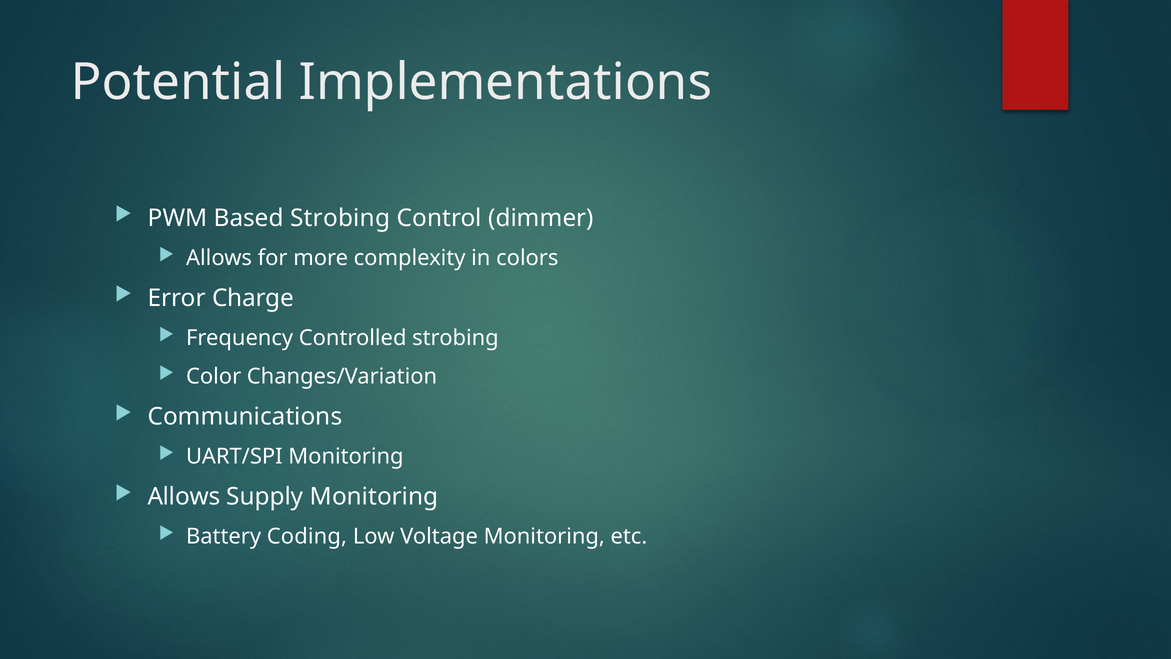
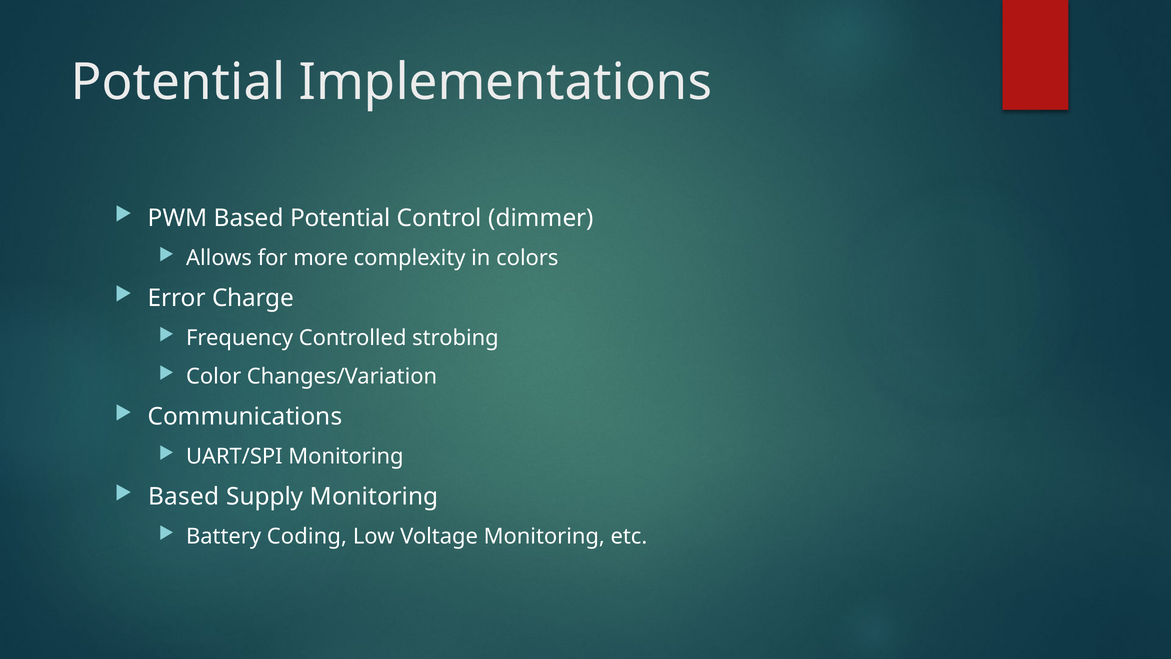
Based Strobing: Strobing -> Potential (340, 218)
Allows: Allows -> Based (184, 497)
